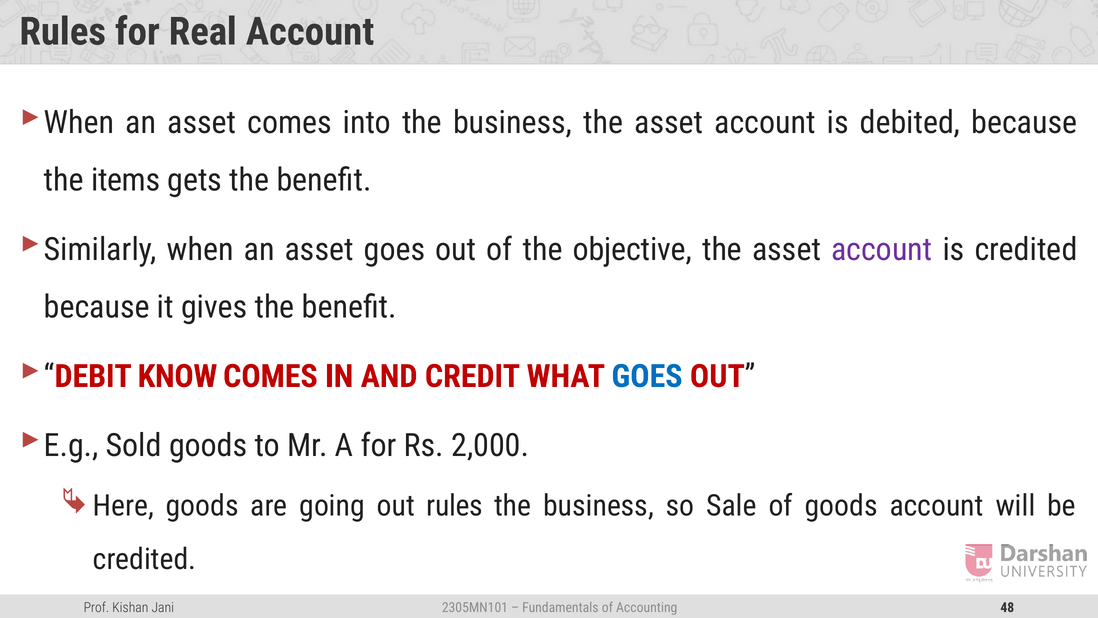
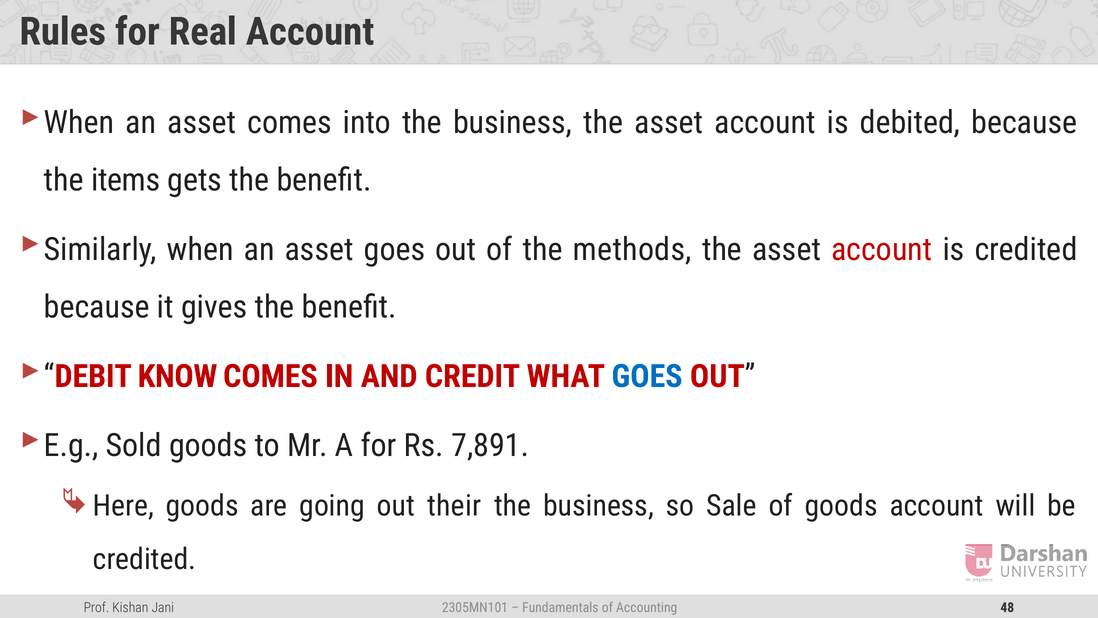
objective: objective -> methods (632, 249)
account colour: purple -> red (882, 249)
2,000: 2,000 -> 7,891 (490, 445)
out rules: rules -> their (454, 506)
